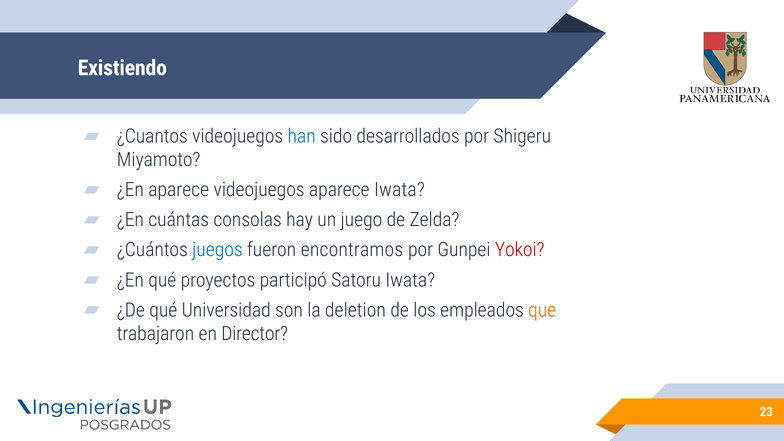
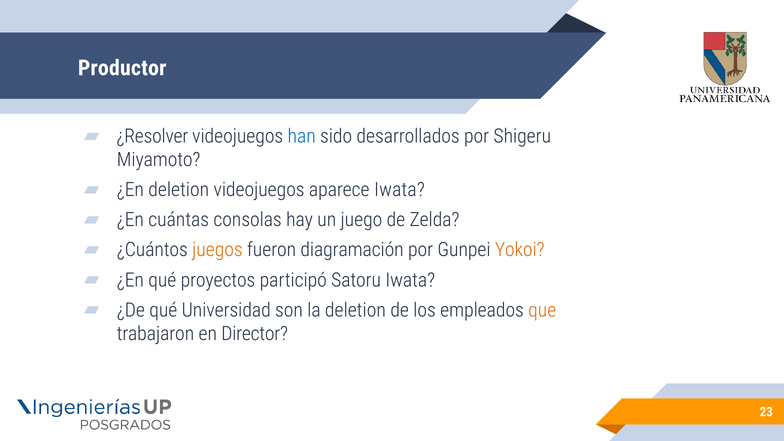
Existiendo: Existiendo -> Productor (122, 68)
¿Cuantos: ¿Cuantos -> ¿Resolver (152, 136)
¿En aparece: aparece -> deletion (179, 190)
juegos colour: blue -> orange (217, 250)
encontramos: encontramos -> diagramación (352, 250)
Yokoi colour: red -> orange (520, 250)
